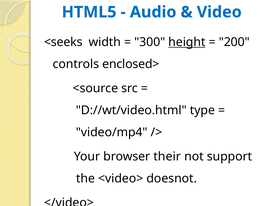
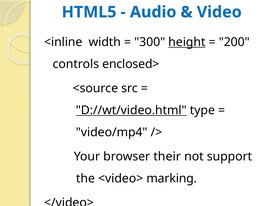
<seeks: <seeks -> <inline (63, 42)
D://wt/video.html underline: none -> present (131, 110)
doesnot: doesnot -> marking (172, 179)
